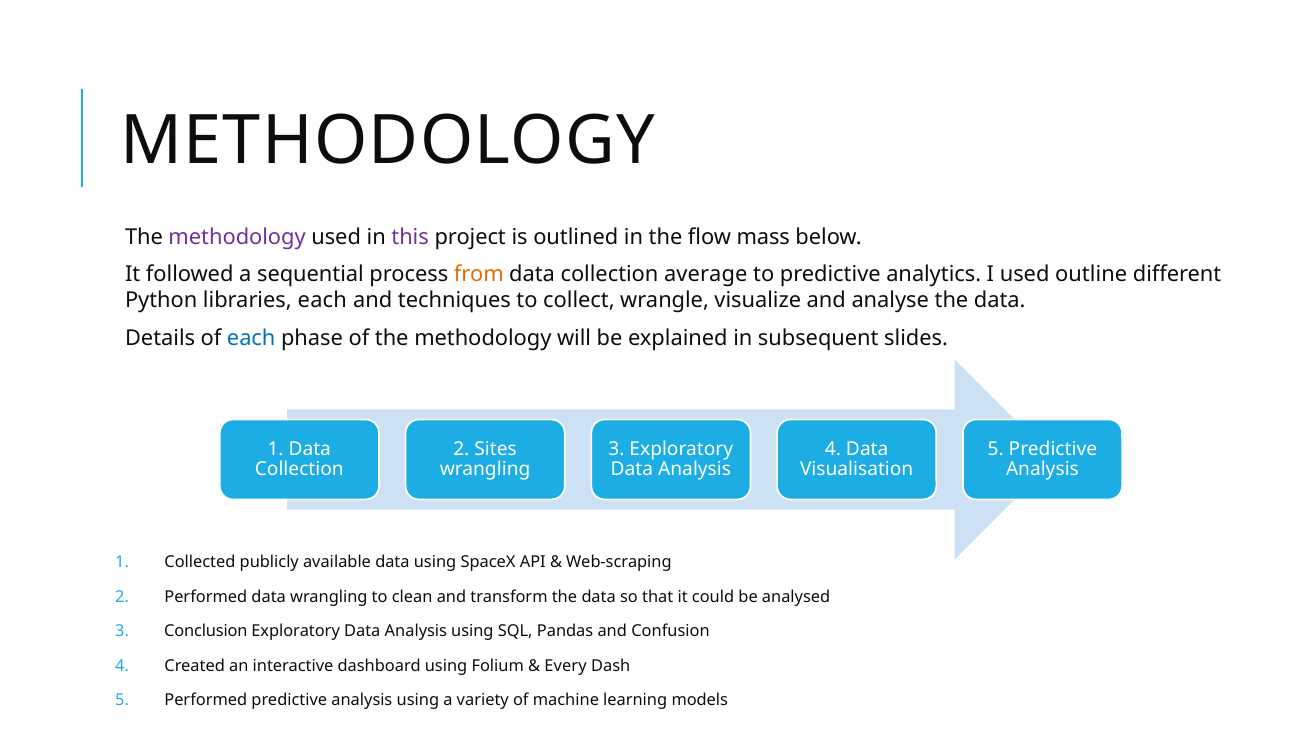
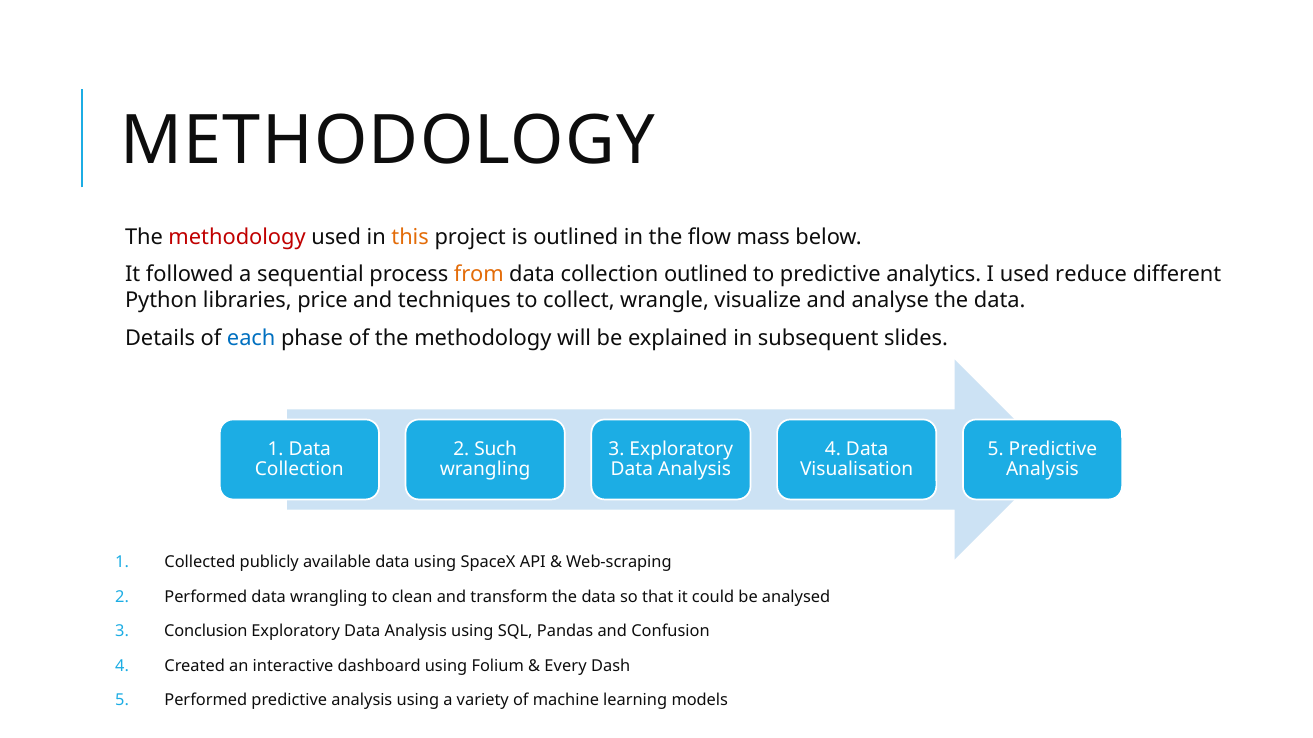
methodology colour: purple -> red (237, 237)
this colour: purple -> orange (410, 237)
collection average: average -> outlined (706, 275)
outline: outline -> reduce (1091, 275)
libraries each: each -> price (323, 301)
Sites: Sites -> Such (496, 449)
